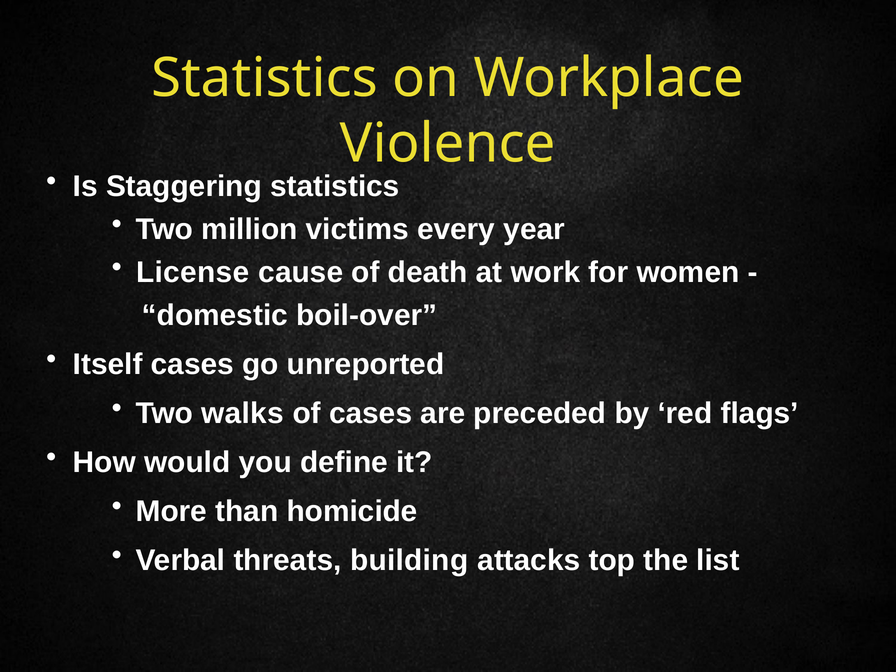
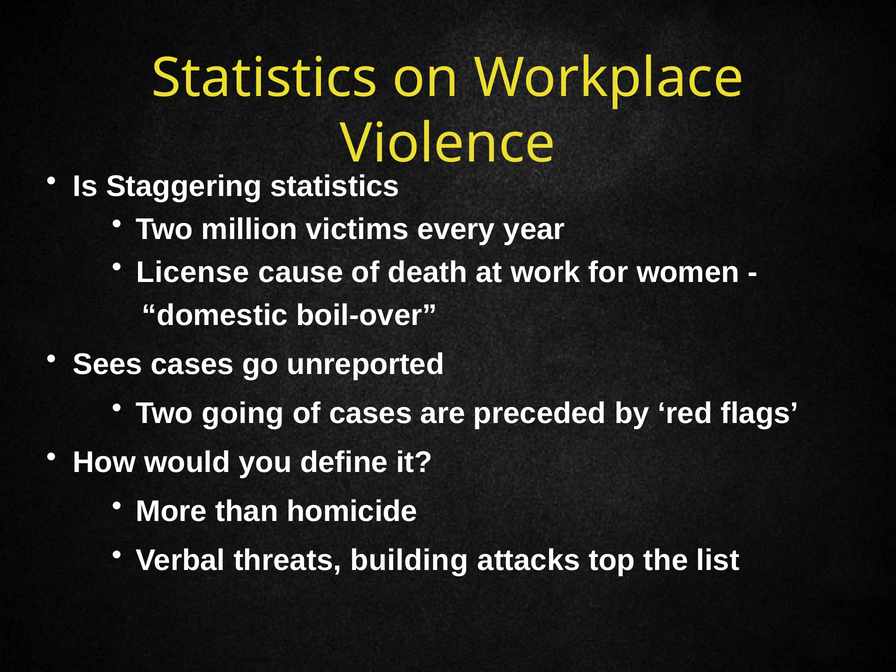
Itself: Itself -> Sees (108, 364)
walks: walks -> going (243, 413)
